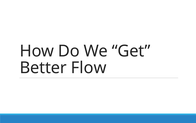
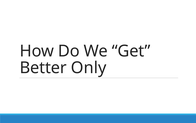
Flow: Flow -> Only (89, 68)
